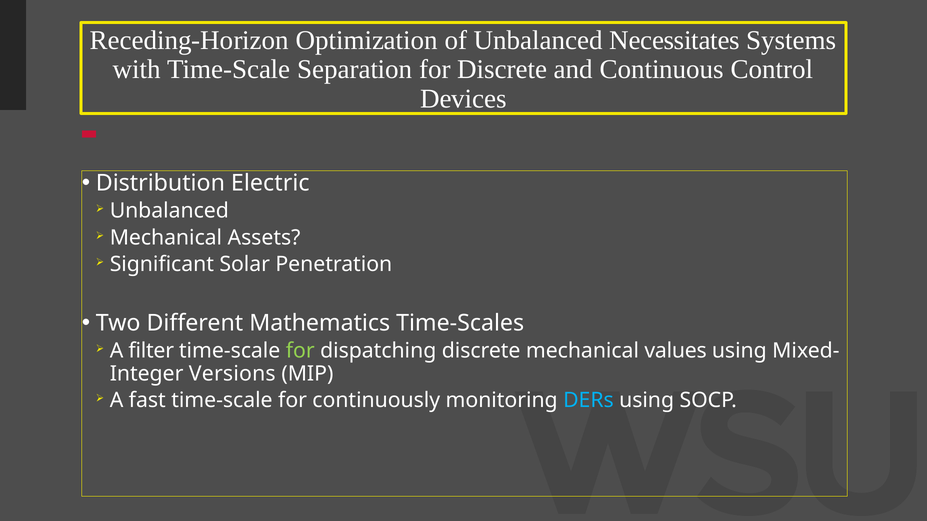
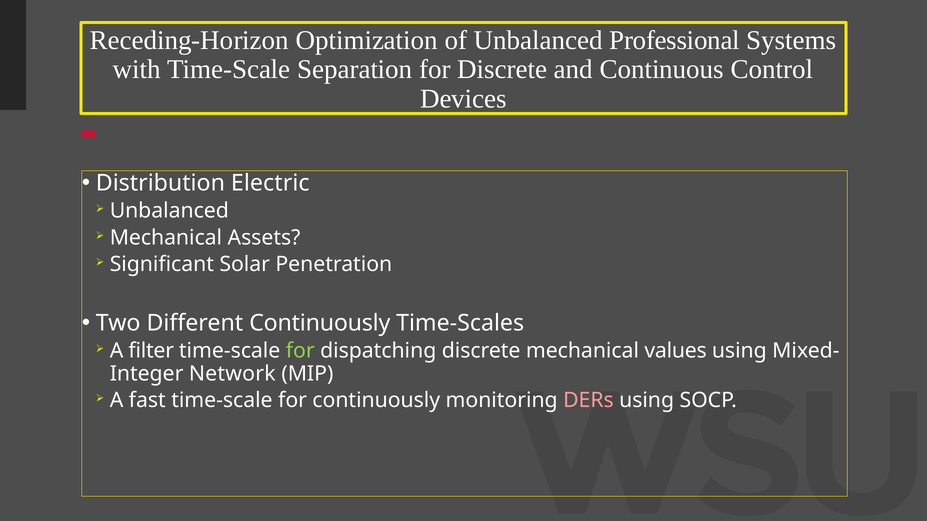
Necessitates: Necessitates -> Professional (675, 40)
Different Mathematics: Mathematics -> Continuously (320, 323)
Versions: Versions -> Network (232, 374)
DERs colour: light blue -> pink (588, 401)
